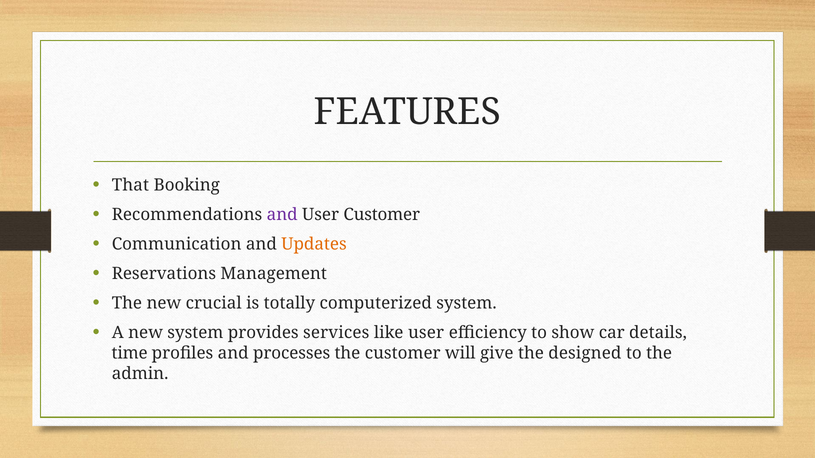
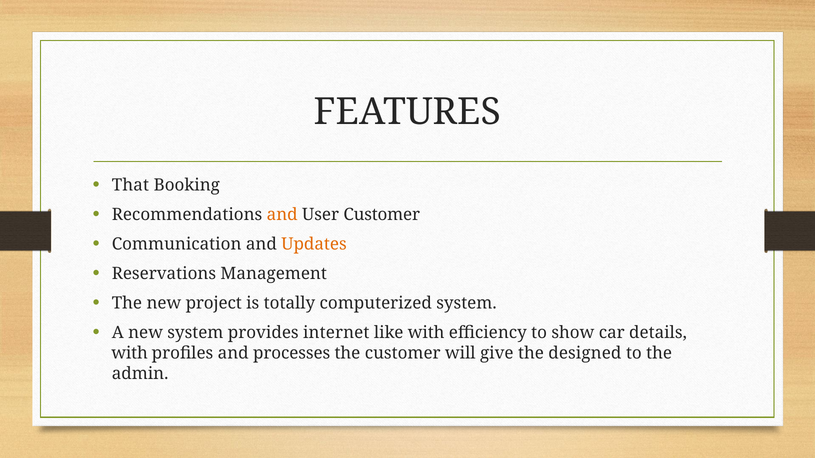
and colour: purple -> orange (282, 215)
crucial: crucial -> project (214, 304)
services: services -> internet (336, 333)
like user: user -> with (426, 333)
time: time -> with (130, 354)
